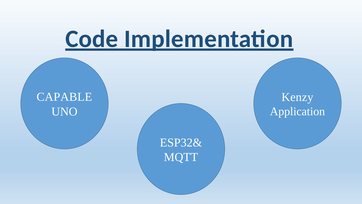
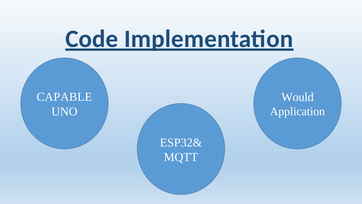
Kenzy: Kenzy -> Would (298, 97)
